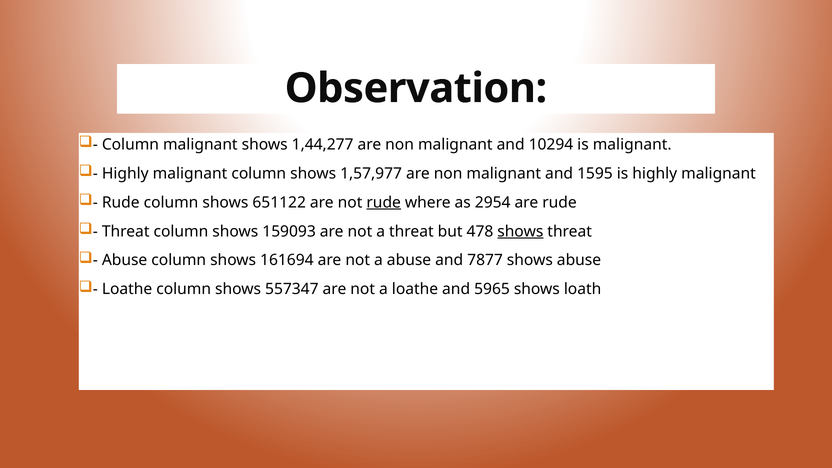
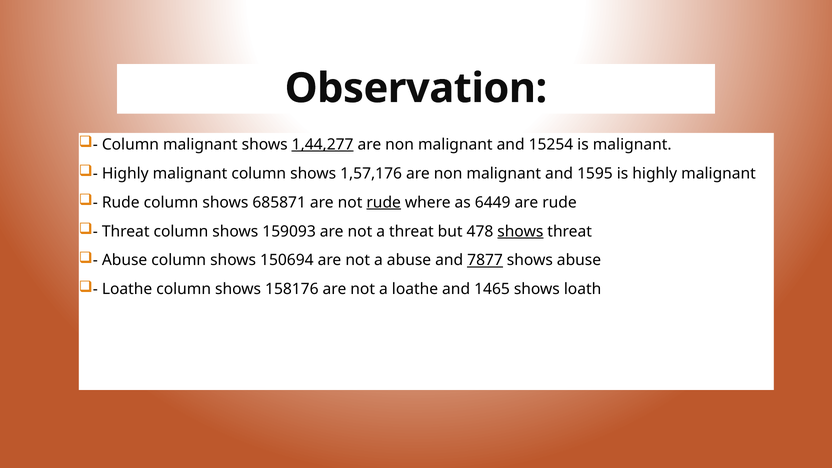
1,44,277 underline: none -> present (323, 144)
10294: 10294 -> 15254 (551, 144)
1,57,977: 1,57,977 -> 1,57,176 (371, 173)
651122: 651122 -> 685871 (279, 202)
2954: 2954 -> 6449 (493, 202)
161694: 161694 -> 150694 (287, 260)
7877 underline: none -> present (485, 260)
557347: 557347 -> 158176 (292, 289)
5965: 5965 -> 1465 (492, 289)
